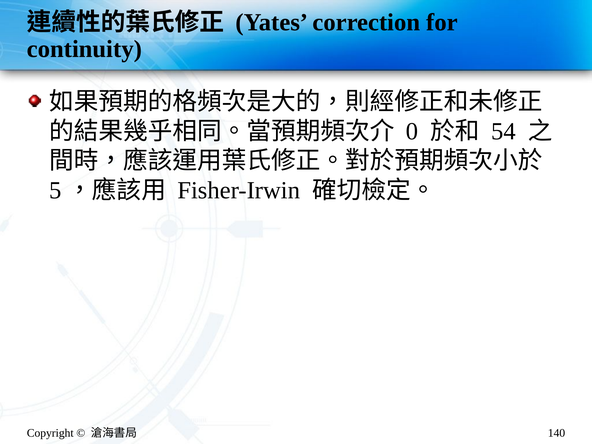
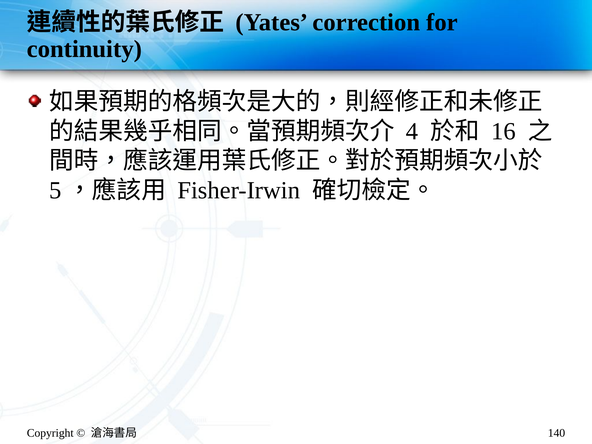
0: 0 -> 4 (412, 131)
54: 54 -> 16 (503, 131)
